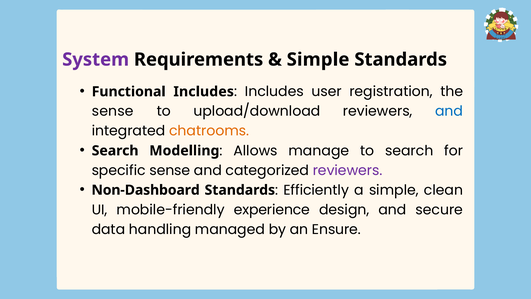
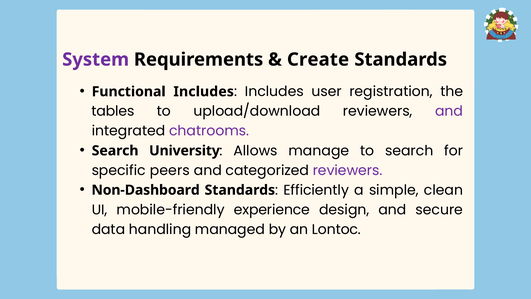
Simple: Simple -> Create (318, 59)
sense: sense -> tables (113, 111)
and colour: blue -> purple (449, 111)
chatrooms colour: orange -> purple (209, 131)
Modelling: Modelling -> University (184, 151)
specific sense: sense -> peers (170, 170)
Ensure: Ensure -> Lontoc (336, 229)
